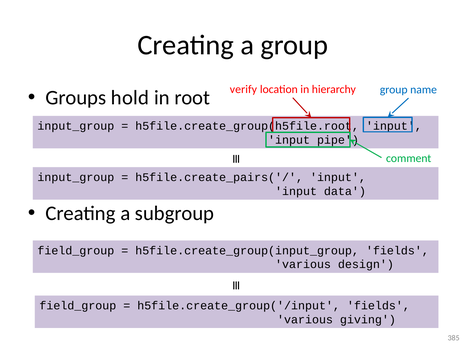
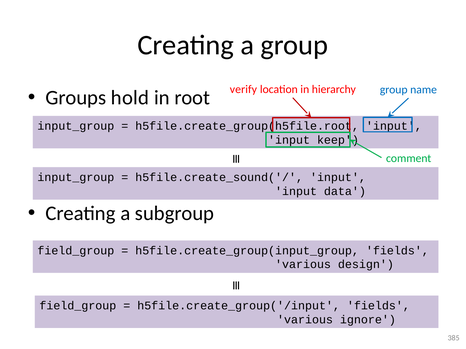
pipe: pipe -> keep (338, 140)
h5file.create_pairs('/: h5file.create_pairs('/ -> h5file.create_sound('/ (219, 177)
giving: giving -> ignore (368, 320)
